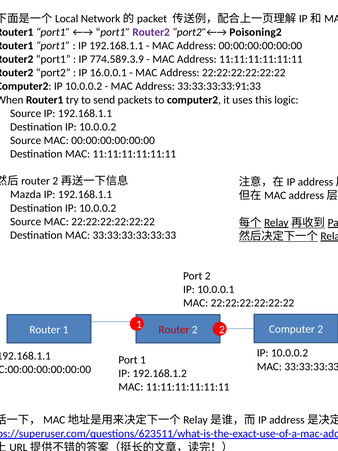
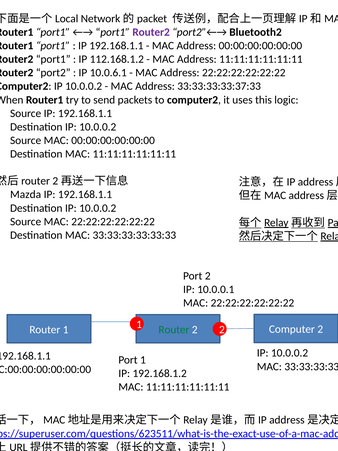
Poisoning2: Poisoning2 -> Bluetooth2 (256, 32)
774.589.3.9: 774.589.3.9 -> 112.168.1.2 (117, 59)
16.0.0.1: 16.0.0.1 -> 10.0.6.1 (108, 73)
33:33:33:33:91:33: 33:33:33:33:91:33 -> 33:33:33:33:37:33 (219, 86)
Router colour: red -> green (174, 329)
